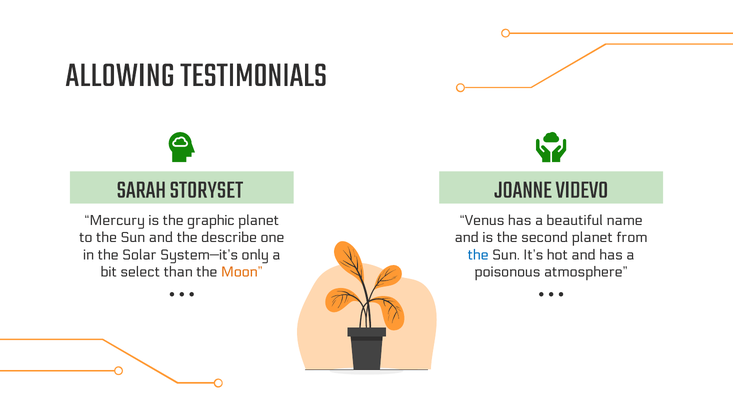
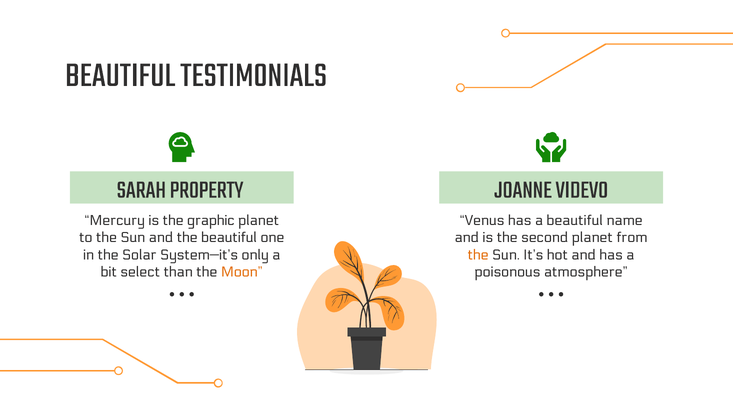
ALLOWING: ALLOWING -> BEAUTIFUL (120, 74)
STORYSET: STORYSET -> PROPERTY (207, 189)
the describe: describe -> beautiful (229, 237)
the colour: blue -> orange (478, 254)
